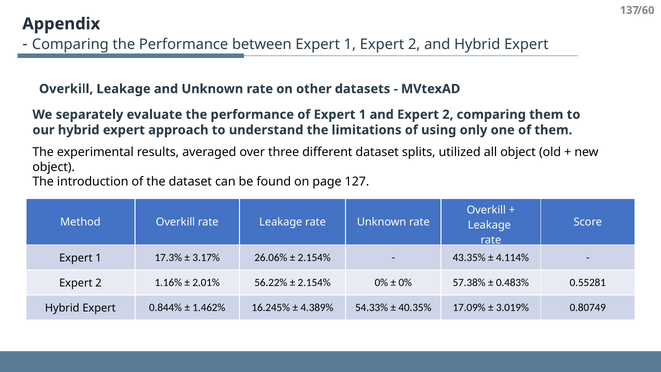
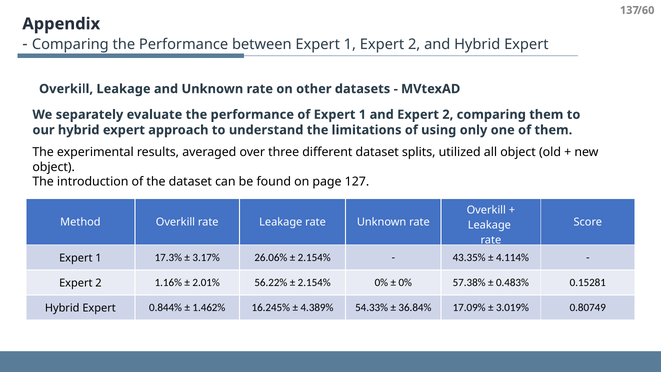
0.55281: 0.55281 -> 0.15281 (588, 282)
40.35%: 40.35% -> 36.84% (415, 307)
